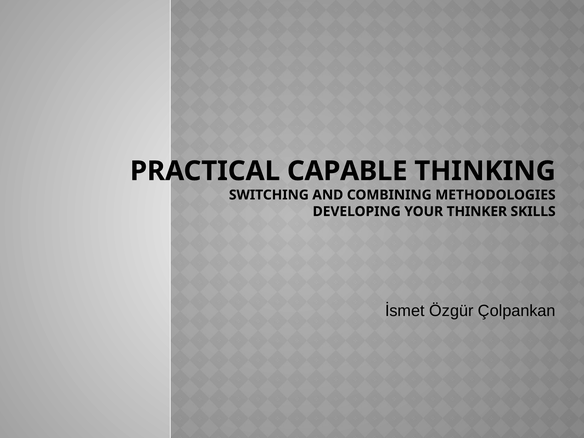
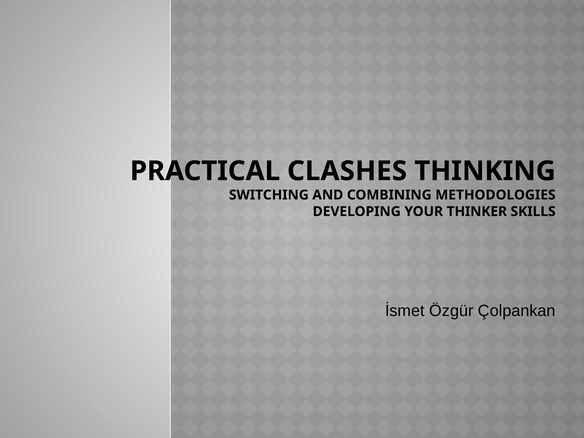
CAPABLE: CAPABLE -> CLASHES (347, 171)
